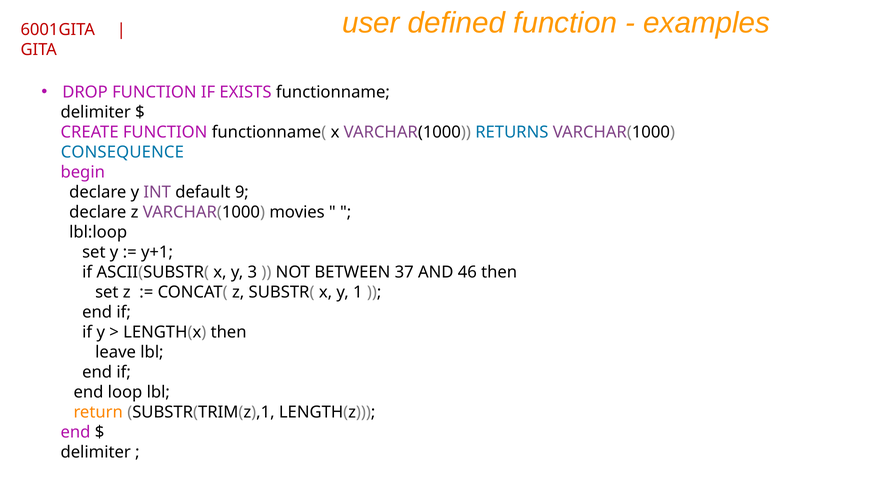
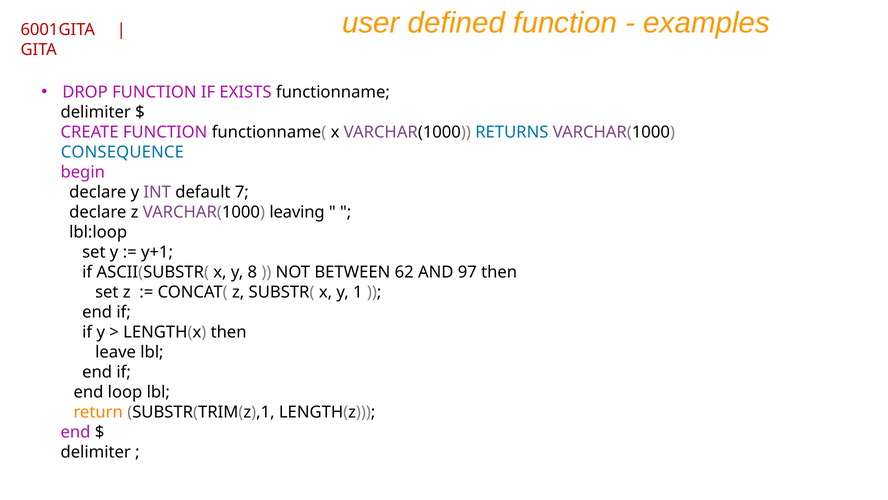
9: 9 -> 7 (242, 192)
movies: movies -> leaving (297, 212)
3: 3 -> 8 (252, 272)
37: 37 -> 62 (404, 272)
46: 46 -> 97 (467, 272)
